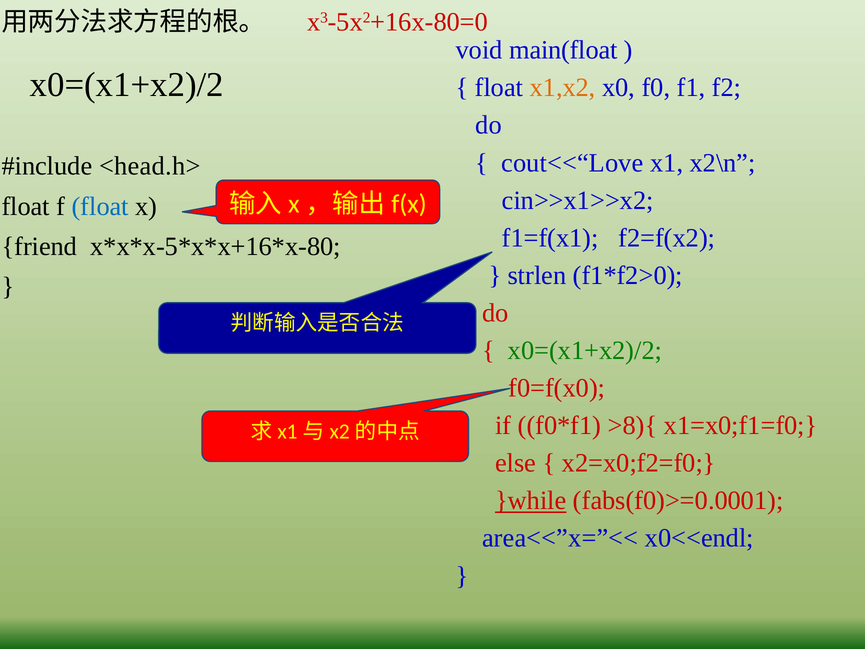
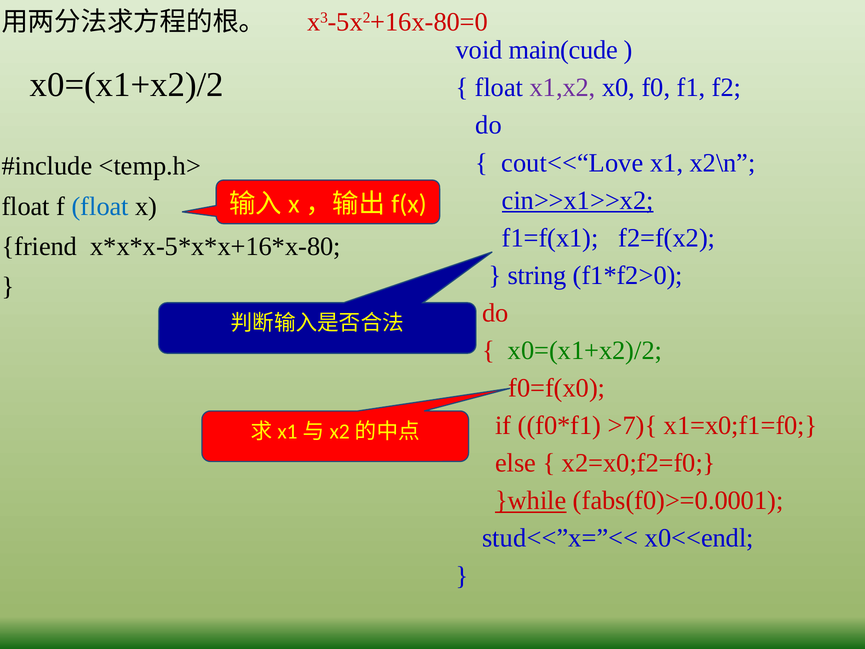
main(float: main(float -> main(cude (563, 50)
x1,x2 colour: orange -> purple (563, 88)
<head.h>: <head.h> -> <temp.h> (150, 166)
cin>>x1>>x2 underline: none -> present (578, 200)
strlen: strlen -> string (537, 275)
>8){: >8){ -> >7){ (633, 425)
area<<”x=”<<: area<<”x=”<< -> stud<<”x=”<< (560, 538)
